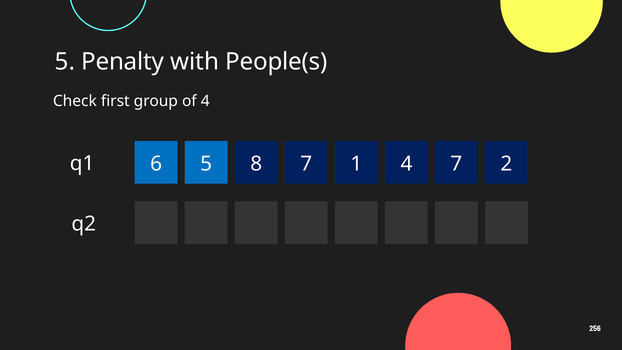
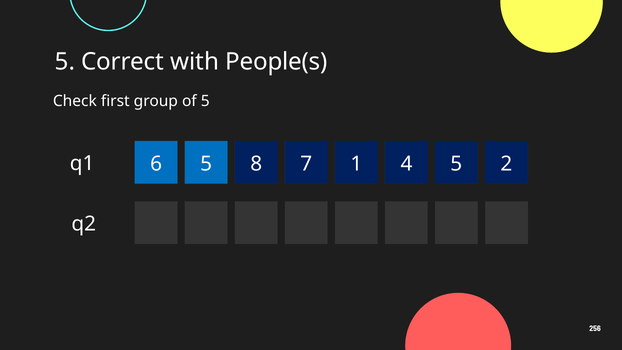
Penalty: Penalty -> Correct (123, 62)
of 4: 4 -> 5 (205, 101)
4 7: 7 -> 5 (456, 164)
